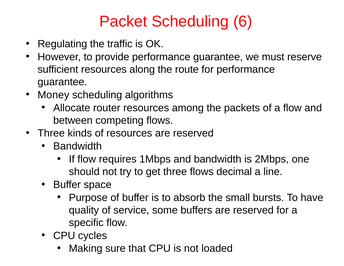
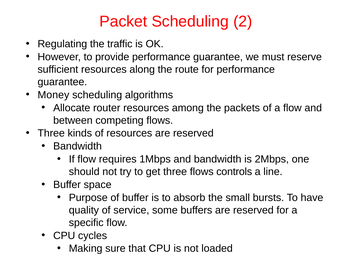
6: 6 -> 2 (243, 21)
decimal: decimal -> controls (234, 172)
